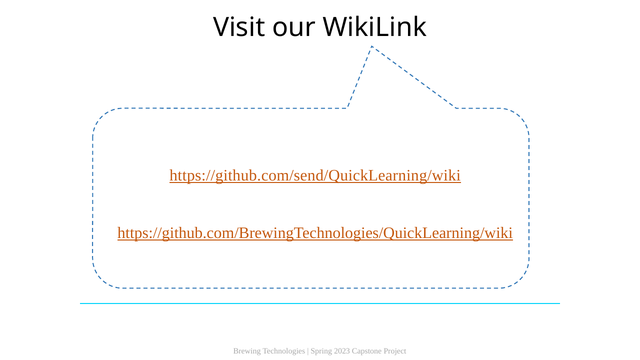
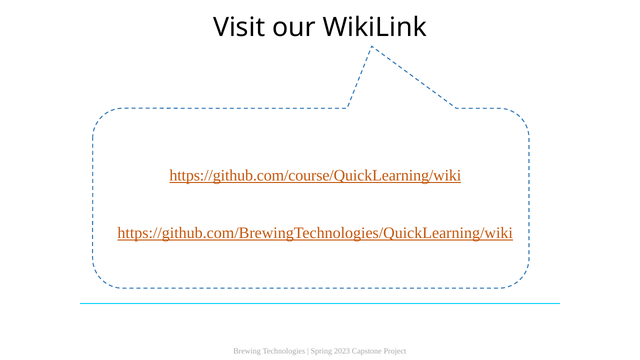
https://github.com/send/QuickLearning/wiki: https://github.com/send/QuickLearning/wiki -> https://github.com/course/QuickLearning/wiki (315, 175)
